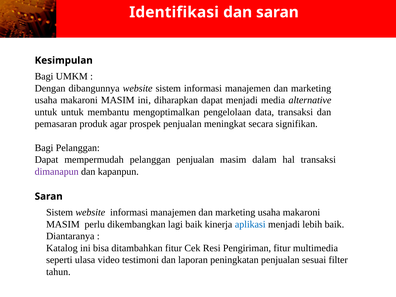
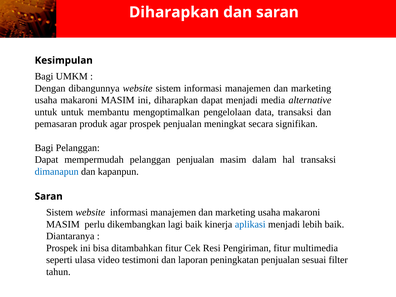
Identifikasi: Identifikasi -> Diharapkan (174, 12)
dimanapun colour: purple -> blue (57, 172)
Katalog: Katalog -> Prospek (62, 248)
